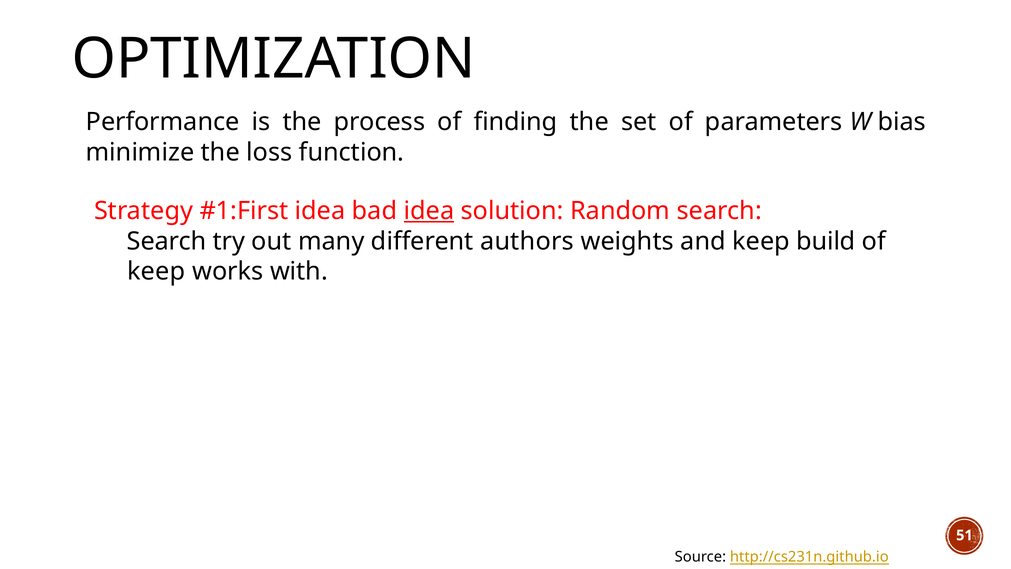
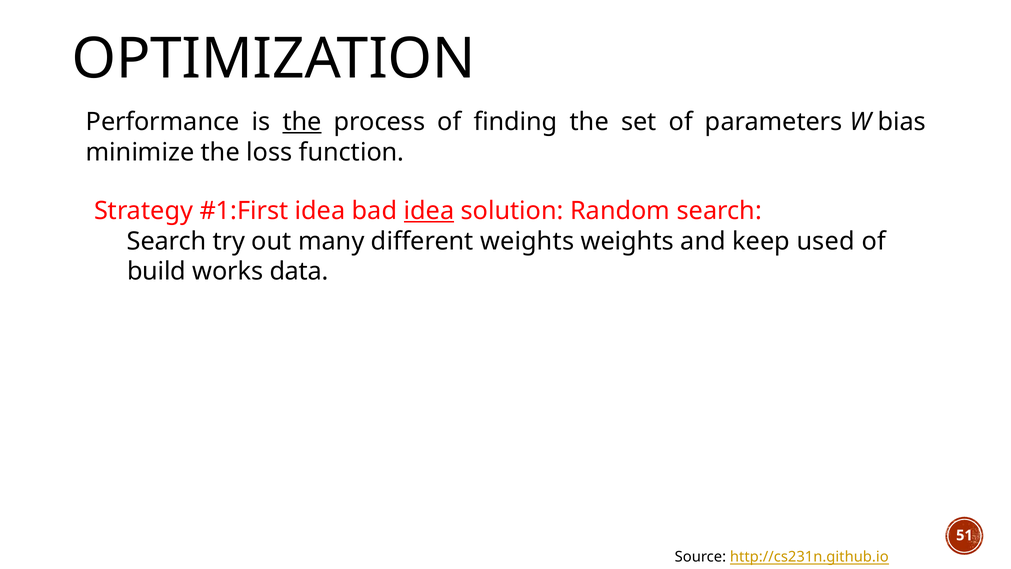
the underline: none -> present (302, 122)
different authors: authors -> weights (527, 241)
build: build -> used (826, 241)
keep: keep -> build (157, 271)
with: with -> data (299, 271)
